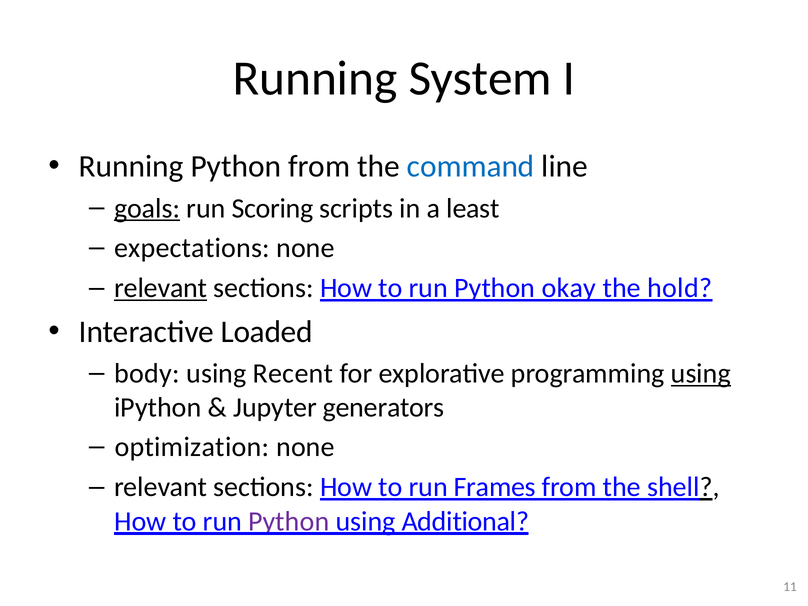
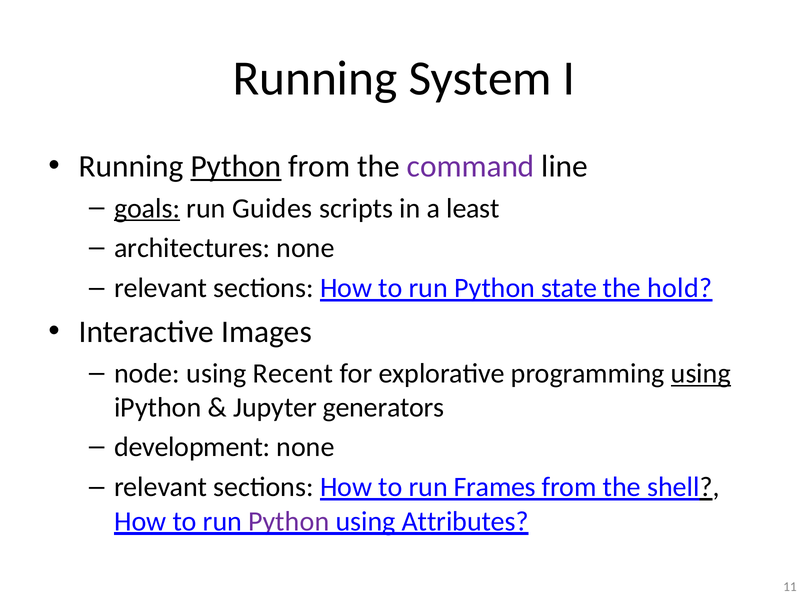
Python underline: none -> present (236, 166)
command colour: blue -> purple (471, 166)
Scoring: Scoring -> Guides (272, 208)
expectations: expectations -> architectures (192, 248)
relevant underline: present -> none (161, 288)
okay: okay -> state (569, 288)
Loaded: Loaded -> Images (267, 332)
body: body -> node (147, 374)
optimization: optimization -> development (192, 447)
Additional: Additional -> Attributes (465, 521)
